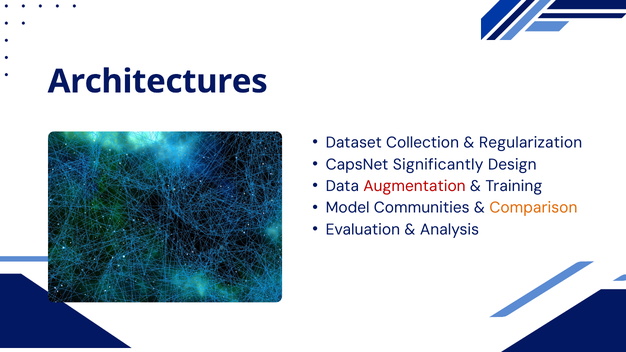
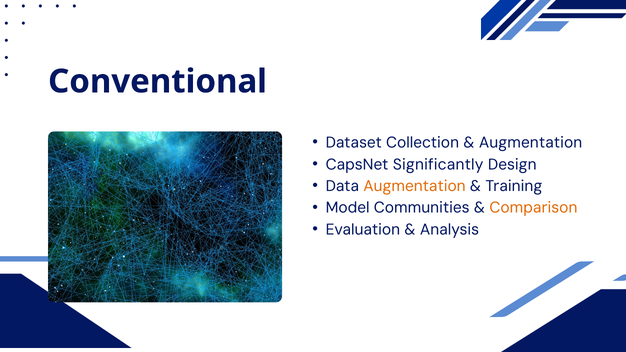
Architectures: Architectures -> Conventional (158, 82)
Regularization: Regularization -> Augmentation (531, 143)
Augmentation colour: red -> orange (415, 186)
